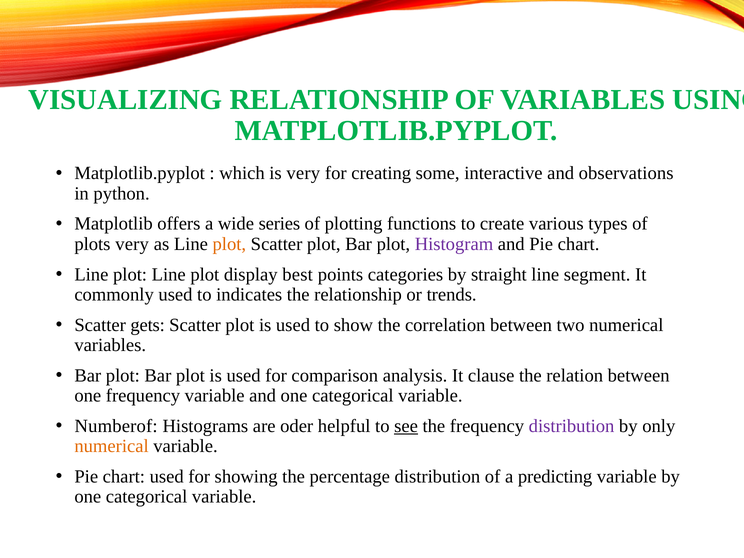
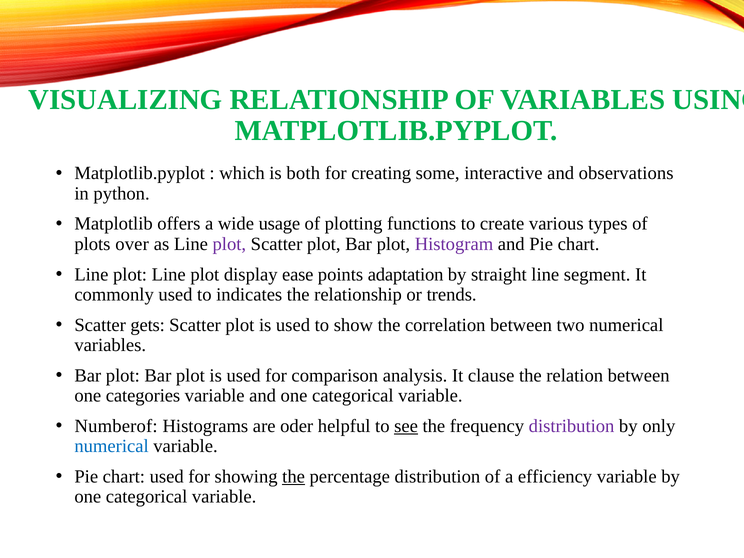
is very: very -> both (303, 173)
series: series -> usage (279, 224)
plots very: very -> over (132, 244)
plot colour: orange -> purple (229, 244)
best: best -> ease (298, 274)
categories: categories -> adaptation (406, 274)
one frequency: frequency -> categories (143, 396)
numerical colour: orange -> blue (112, 446)
the underline: none -> present (294, 476)
predicting: predicting -> efficiency (555, 476)
